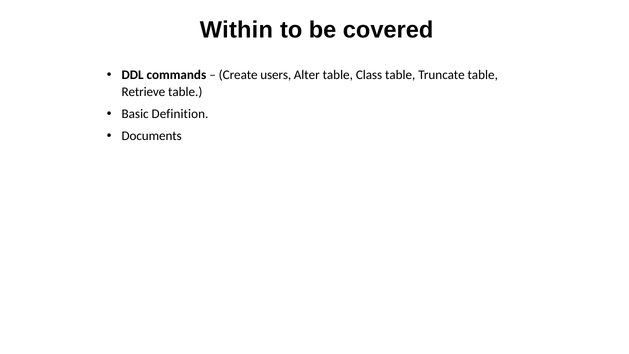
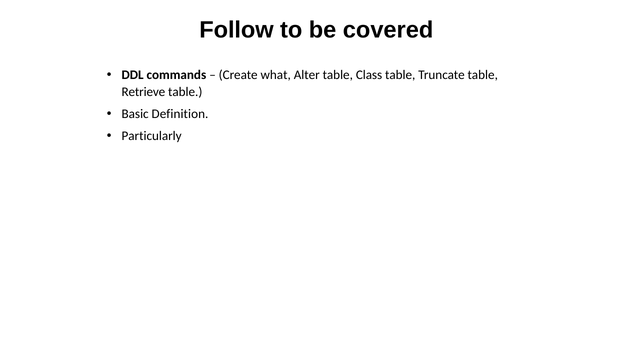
Within: Within -> Follow (236, 30)
users: users -> what (276, 75)
Documents: Documents -> Particularly (152, 136)
